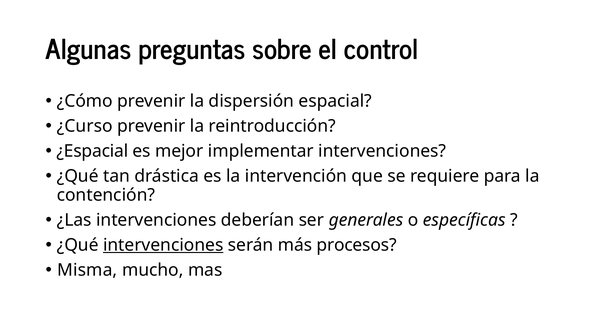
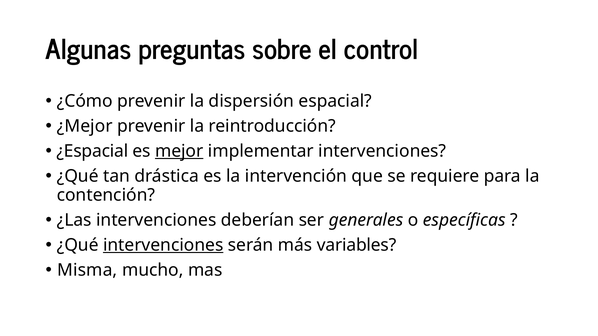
¿Curso: ¿Curso -> ¿Mejor (85, 126)
mejor underline: none -> present (179, 151)
procesos: procesos -> variables (357, 245)
